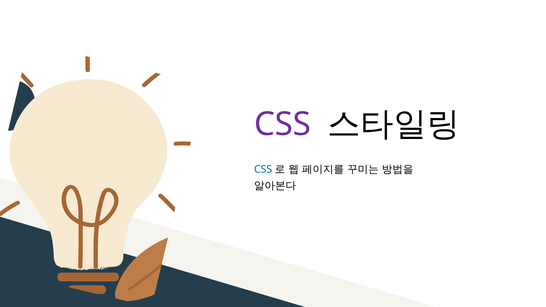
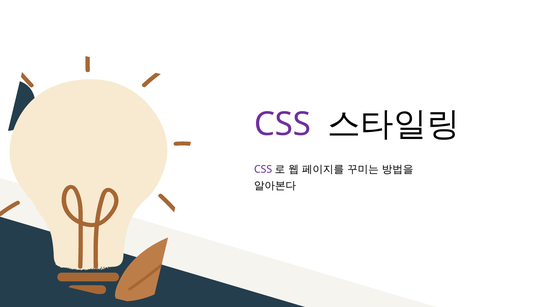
CSS colour: blue -> purple (263, 169)
